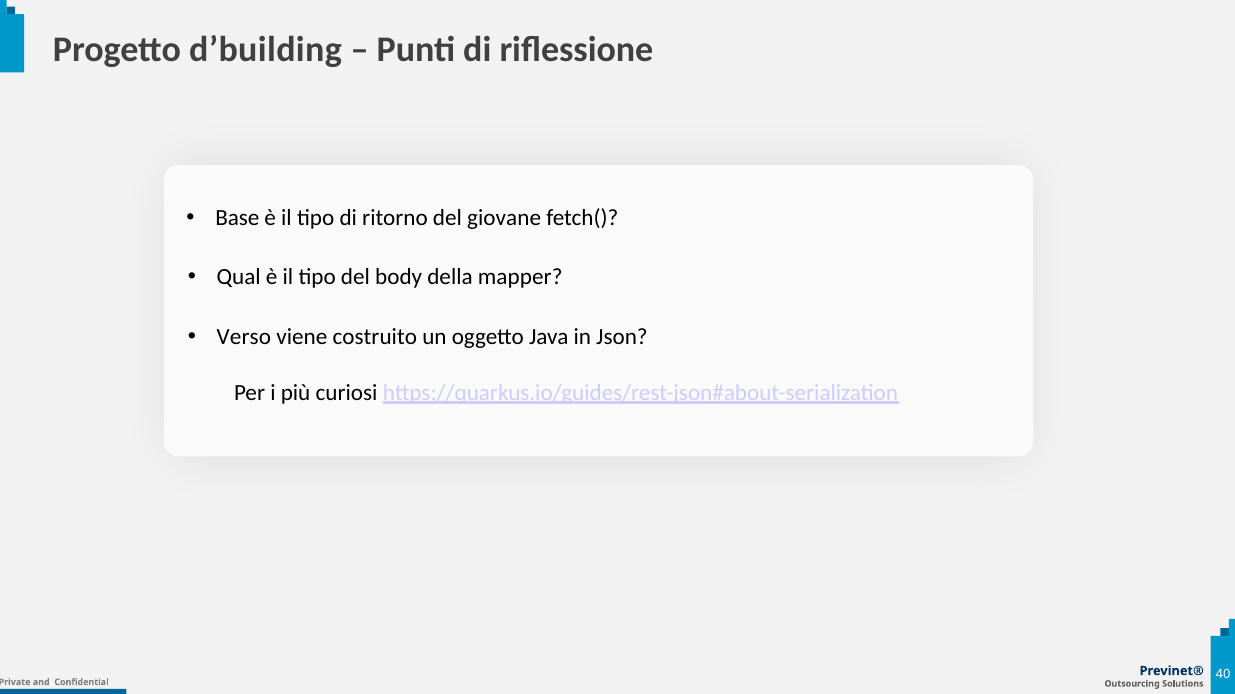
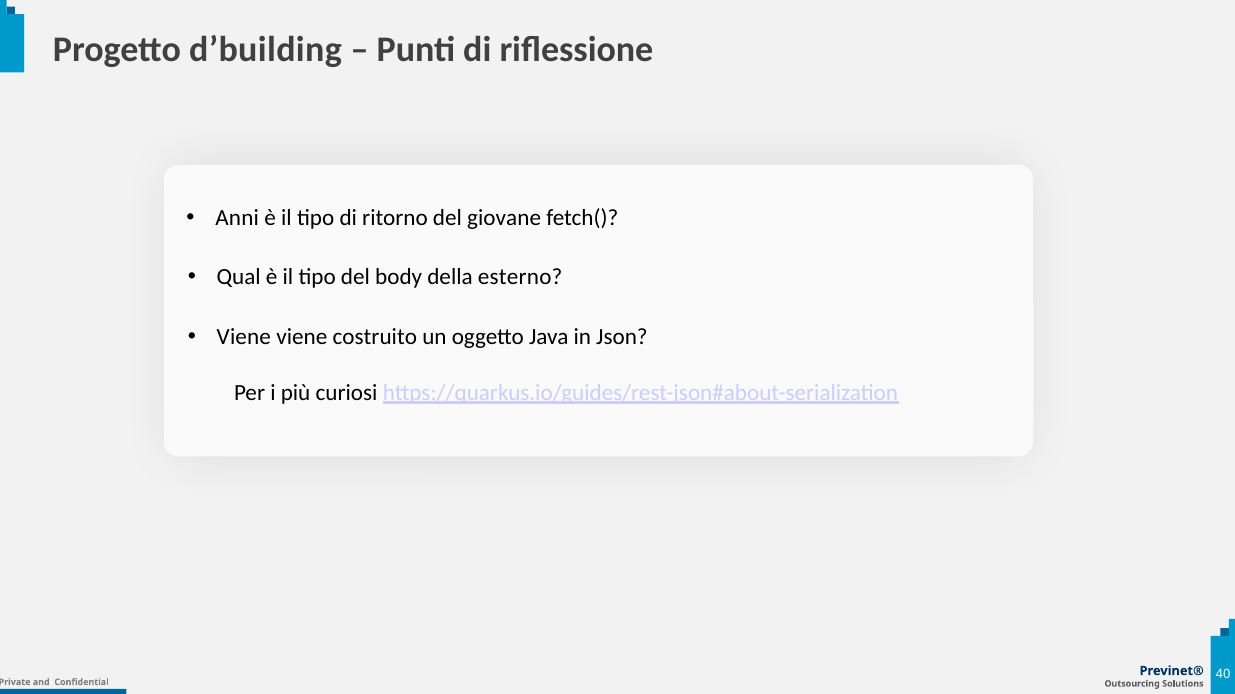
Base: Base -> Anni (237, 218)
mapper: mapper -> esterno (520, 277)
Verso: Verso -> Viene (244, 337)
